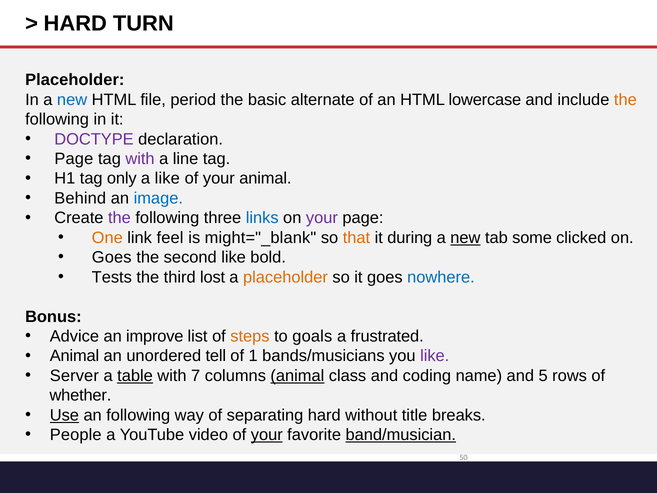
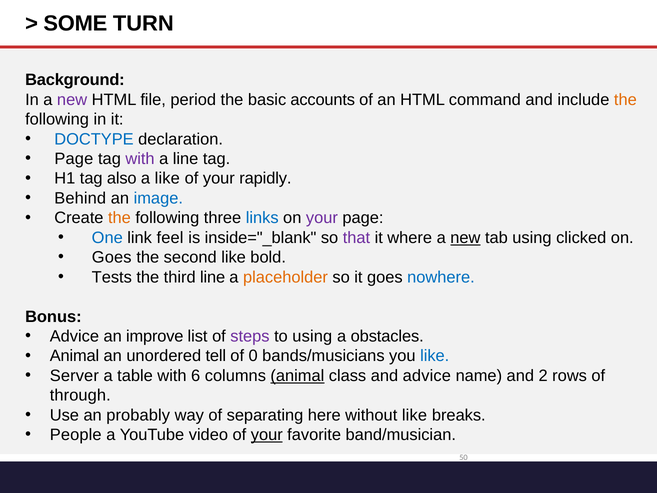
HARD: HARD -> SOME (75, 23)
Placeholder: Placeholder -> Background (75, 80)
new colour: blue -> purple (72, 100)
alternate: alternate -> accounts (323, 100)
lowercase: lowercase -> command (485, 100)
DOCTYPE colour: purple -> blue (94, 139)
only: only -> also (122, 178)
your animal: animal -> rapidly (265, 178)
the colour: purple -> orange (119, 218)
One colour: orange -> blue (107, 238)
might="_blank: might="_blank -> inside="_blank (261, 238)
that colour: orange -> purple (356, 238)
during: during -> where (410, 238)
tab some: some -> using (532, 238)
third lost: lost -> line (213, 277)
steps colour: orange -> purple (250, 336)
to goals: goals -> using (312, 336)
frustrated: frustrated -> obstacles (387, 336)
1: 1 -> 0 (253, 356)
like colour: purple -> blue (435, 356)
table underline: present -> none (135, 376)
7: 7 -> 6 (196, 376)
and coding: coding -> advice (427, 376)
5: 5 -> 2 (543, 376)
whether: whether -> through (80, 395)
Use underline: present -> none (64, 415)
an following: following -> probably (138, 415)
separating hard: hard -> here (324, 415)
without title: title -> like (414, 415)
band/musician underline: present -> none (401, 435)
